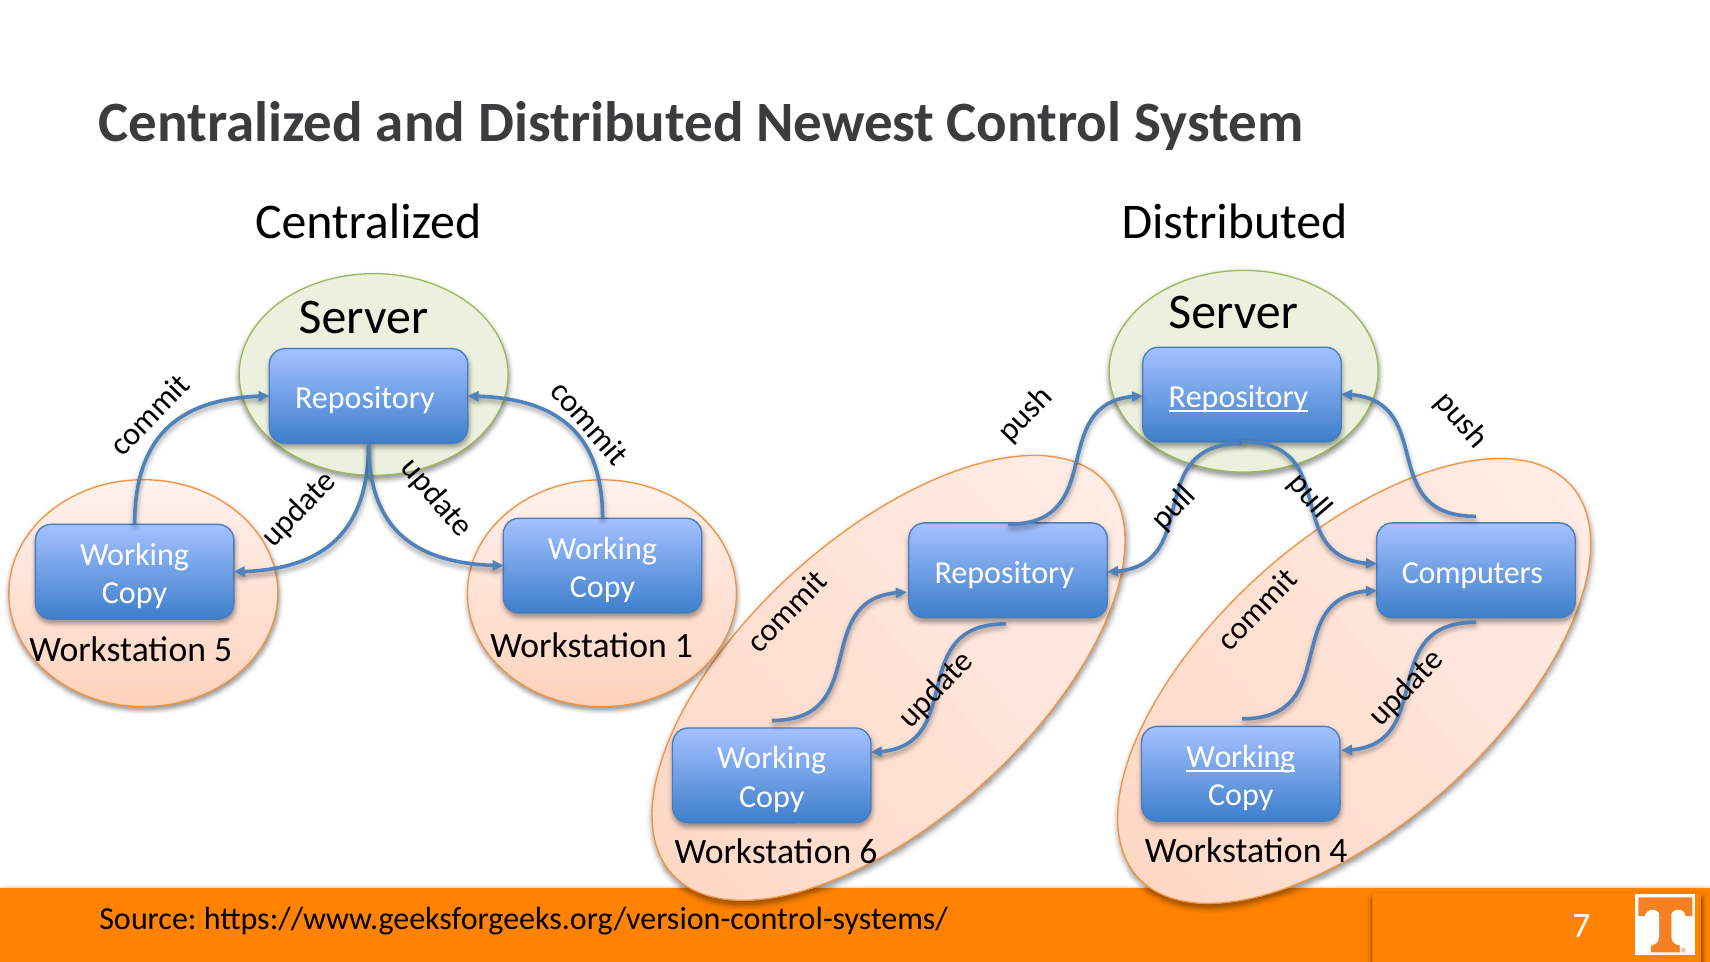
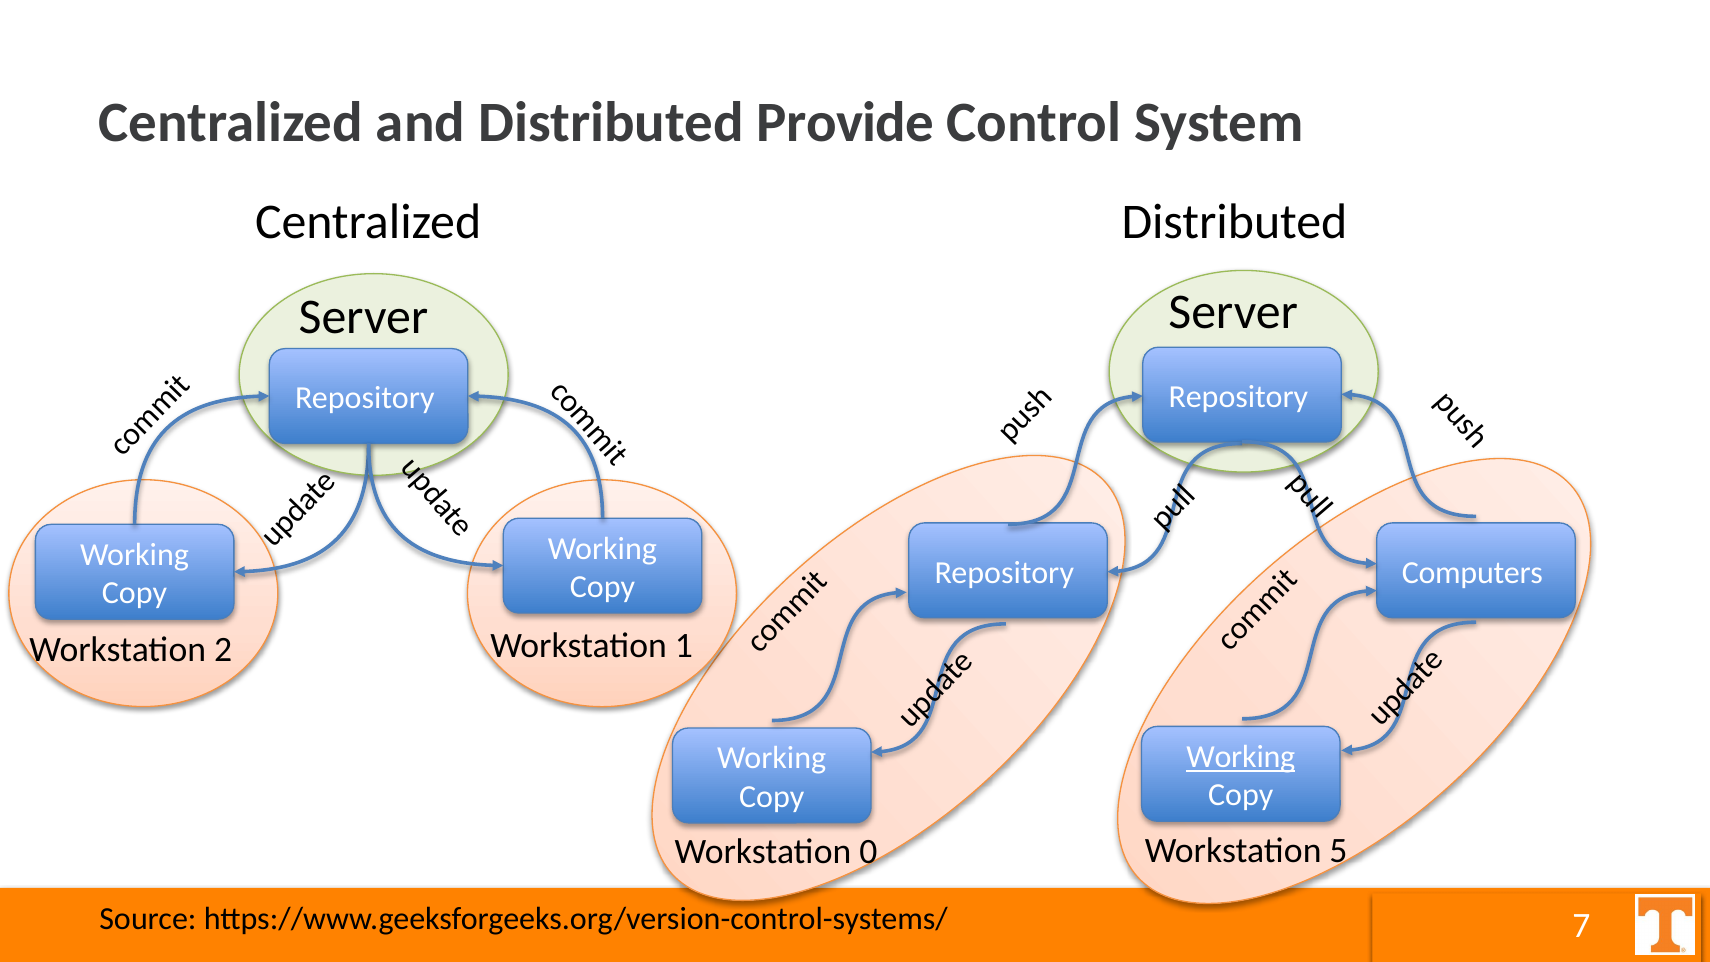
Newest: Newest -> Provide (846, 123)
Repository underline: present -> none (1238, 397)
5: 5 -> 2 (223, 649)
6: 6 -> 0 (868, 852)
4: 4 -> 5 (1339, 850)
